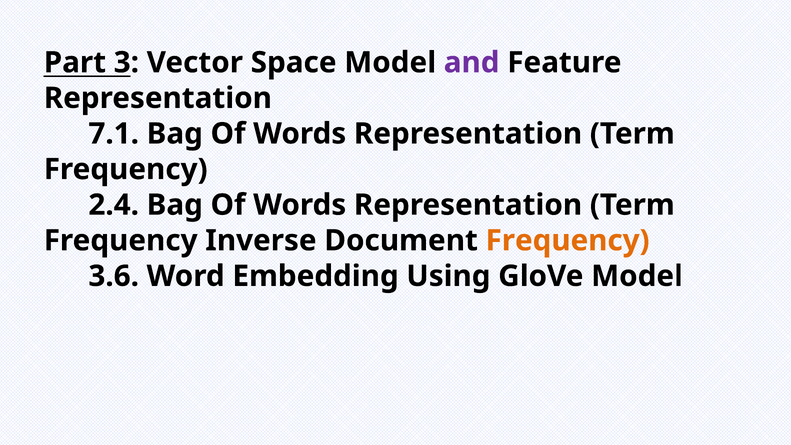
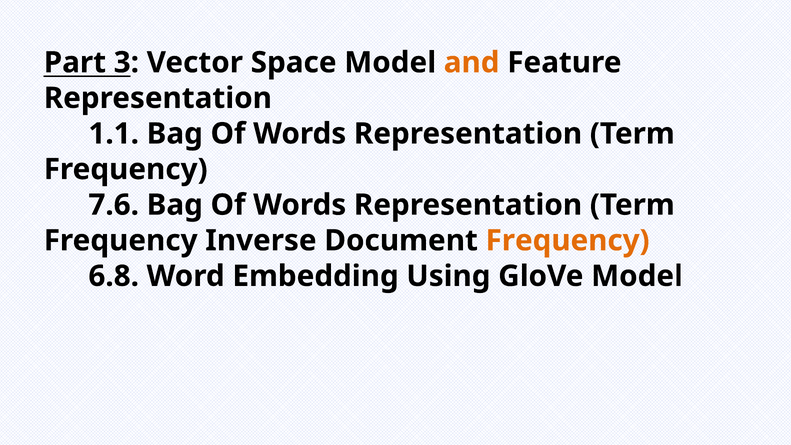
and colour: purple -> orange (472, 63)
7.1: 7.1 -> 1.1 (114, 134)
2.4: 2.4 -> 7.6 (114, 205)
3.6: 3.6 -> 6.8 (114, 276)
